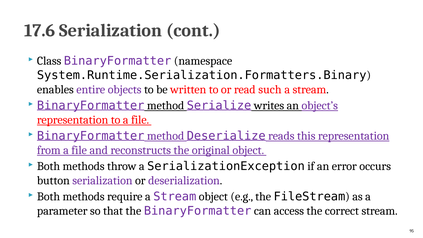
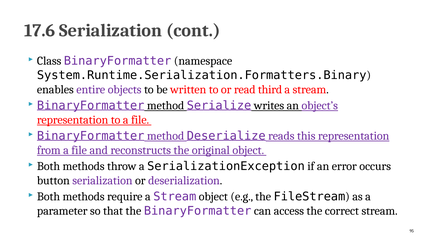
such: such -> third (270, 90)
